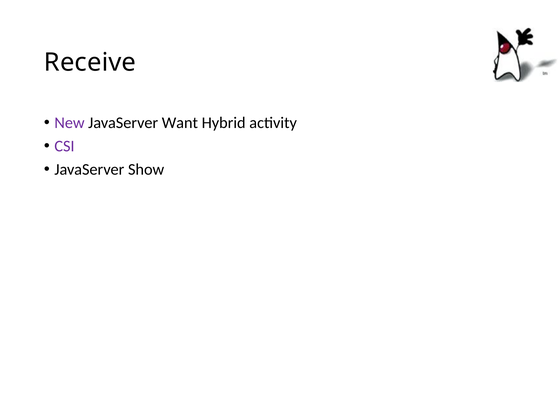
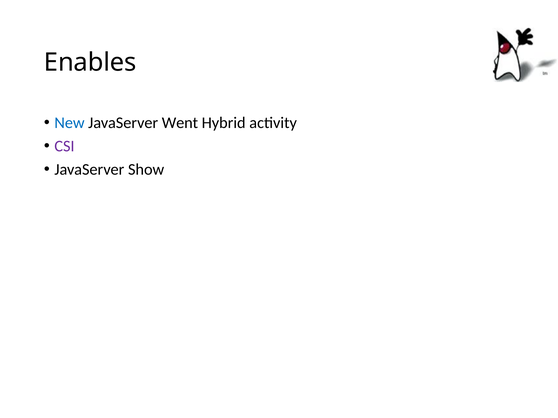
Receive: Receive -> Enables (90, 63)
New colour: purple -> blue (69, 123)
Want: Want -> Went (180, 123)
